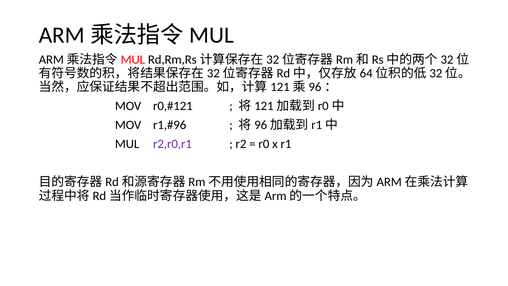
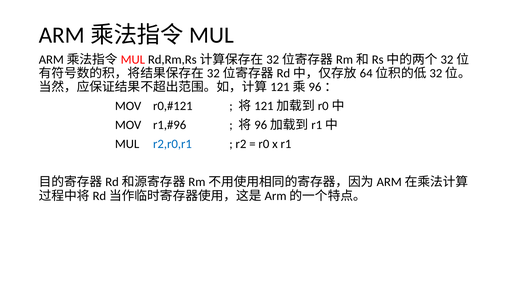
r2,r0,r1 colour: purple -> blue (172, 144)
